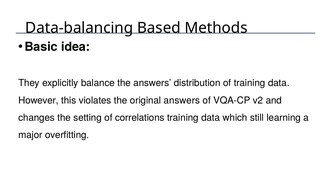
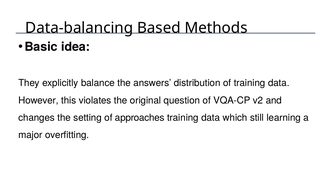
original answers: answers -> question (182, 100)
correlations: correlations -> approaches (140, 118)
